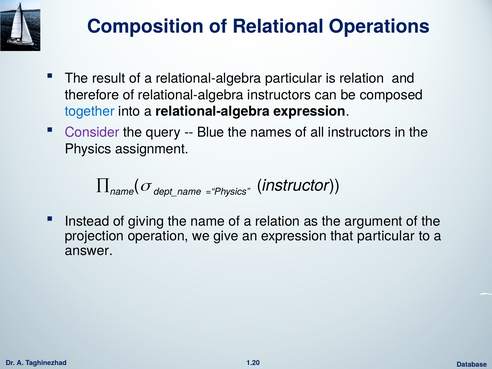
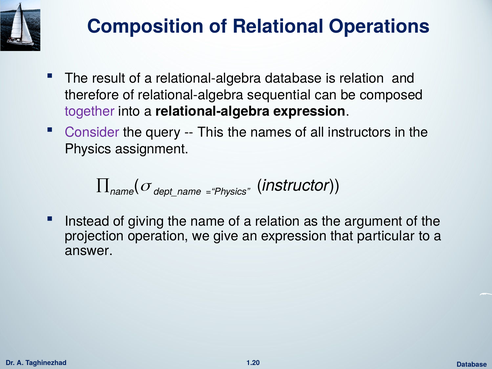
relational-algebra particular: particular -> database (293, 78)
relational-algebra instructors: instructors -> sequential (279, 95)
together colour: blue -> purple (90, 111)
Blue: Blue -> This (211, 132)
